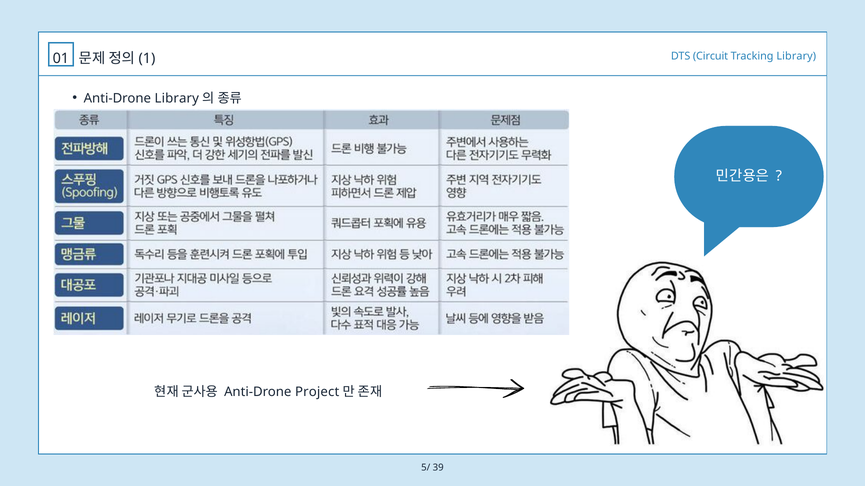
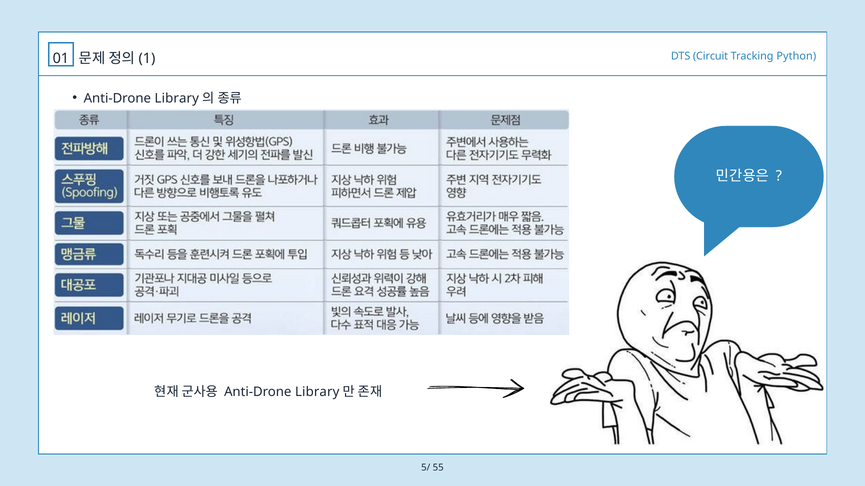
Tracking Library: Library -> Python (796, 56)
Project: Project -> Library (317, 393)
39: 39 -> 55 (438, 468)
